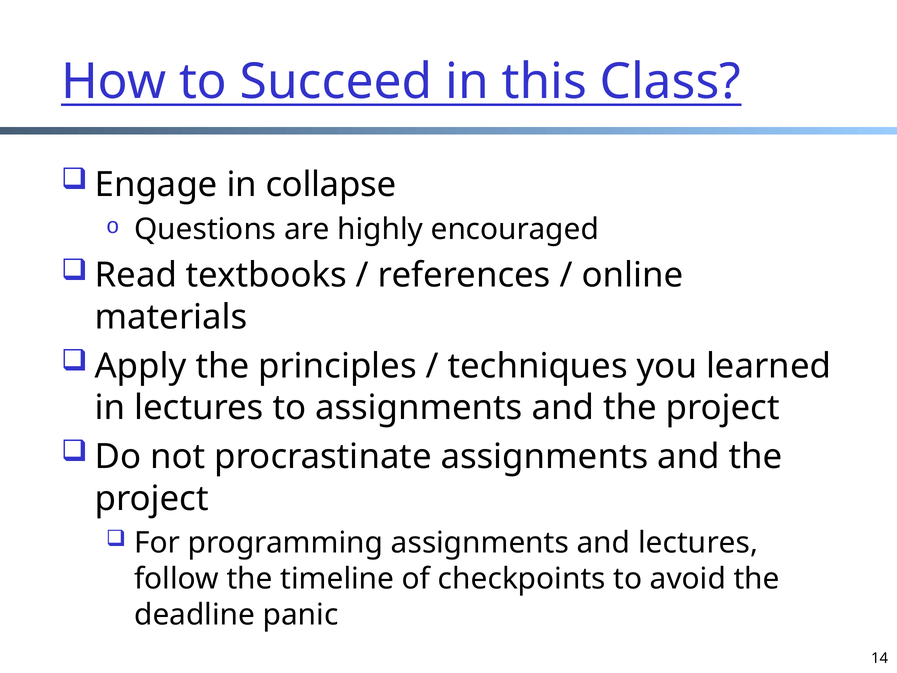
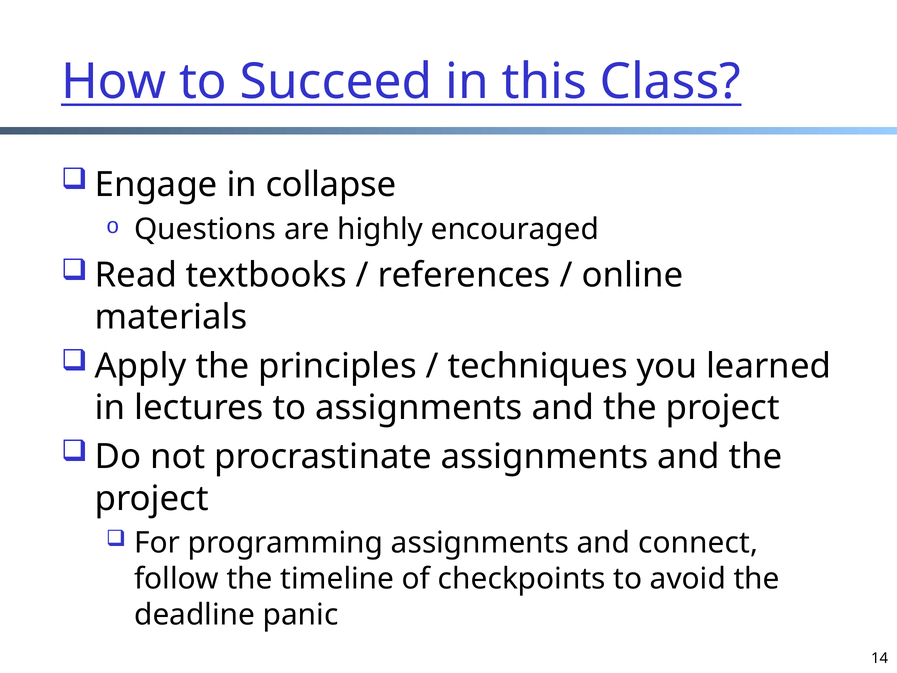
and lectures: lectures -> connect (698, 543)
